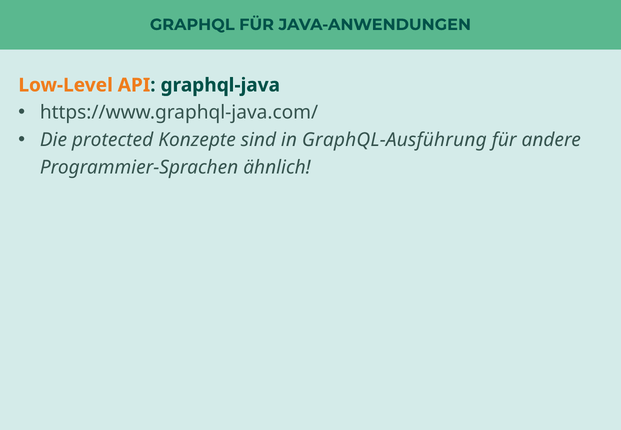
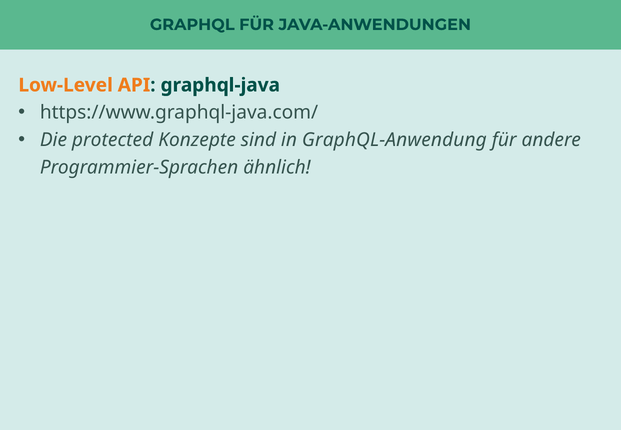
GraphQL-Ausführung: GraphQL-Ausführung -> GraphQL-Anwendung (394, 140)
